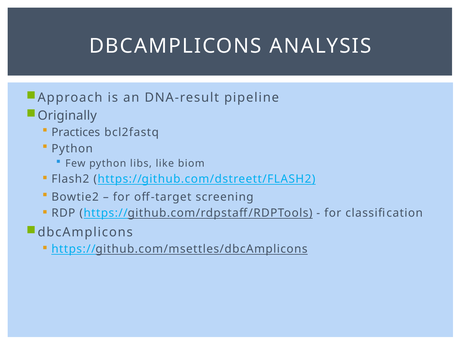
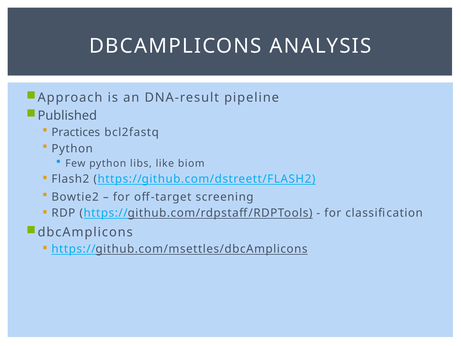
Originally: Originally -> Published (67, 115)
